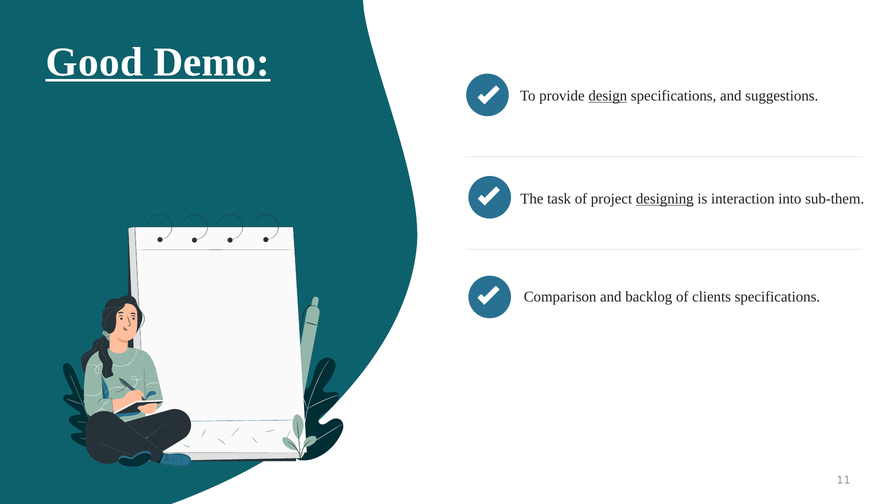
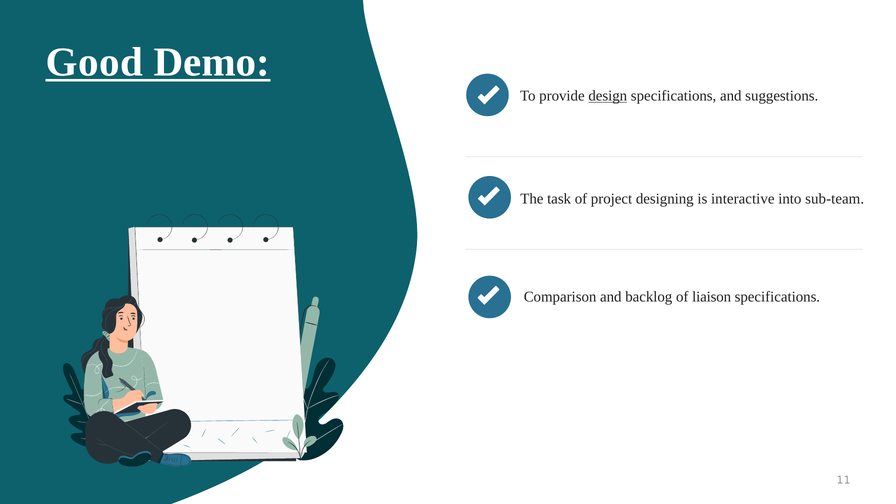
designing underline: present -> none (665, 199)
interaction: interaction -> interactive (743, 199)
sub-them: sub-them -> sub-team (835, 199)
clients: clients -> liaison (712, 297)
